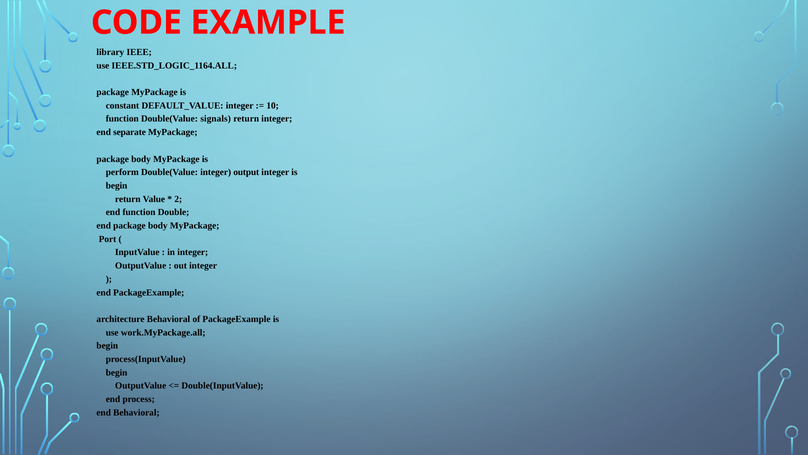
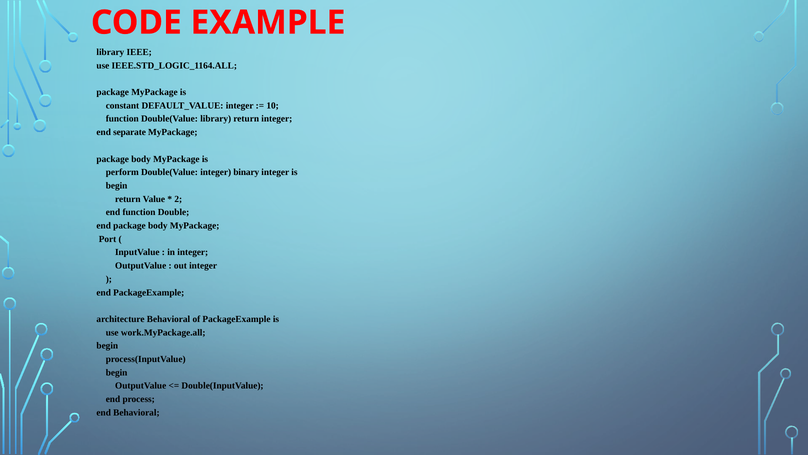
Double(Value signals: signals -> library (216, 119)
output: output -> binary (246, 172)
